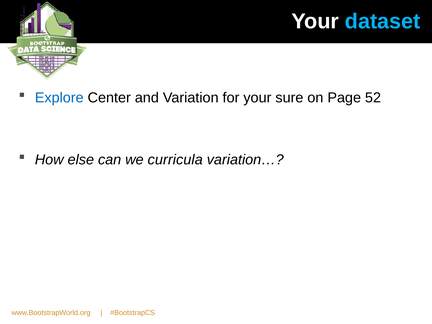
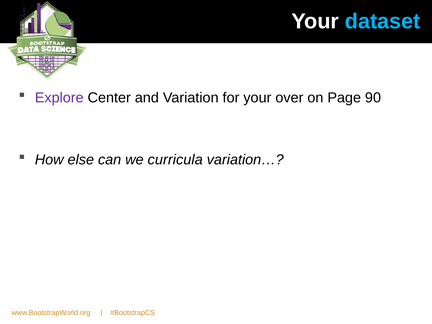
Explore colour: blue -> purple (59, 98)
sure: sure -> over (289, 98)
52: 52 -> 90 (373, 98)
